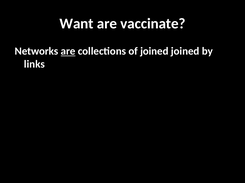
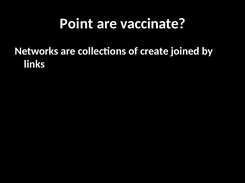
Want: Want -> Point (76, 24)
are underline: present -> none (68, 51)
of joined: joined -> create (154, 51)
